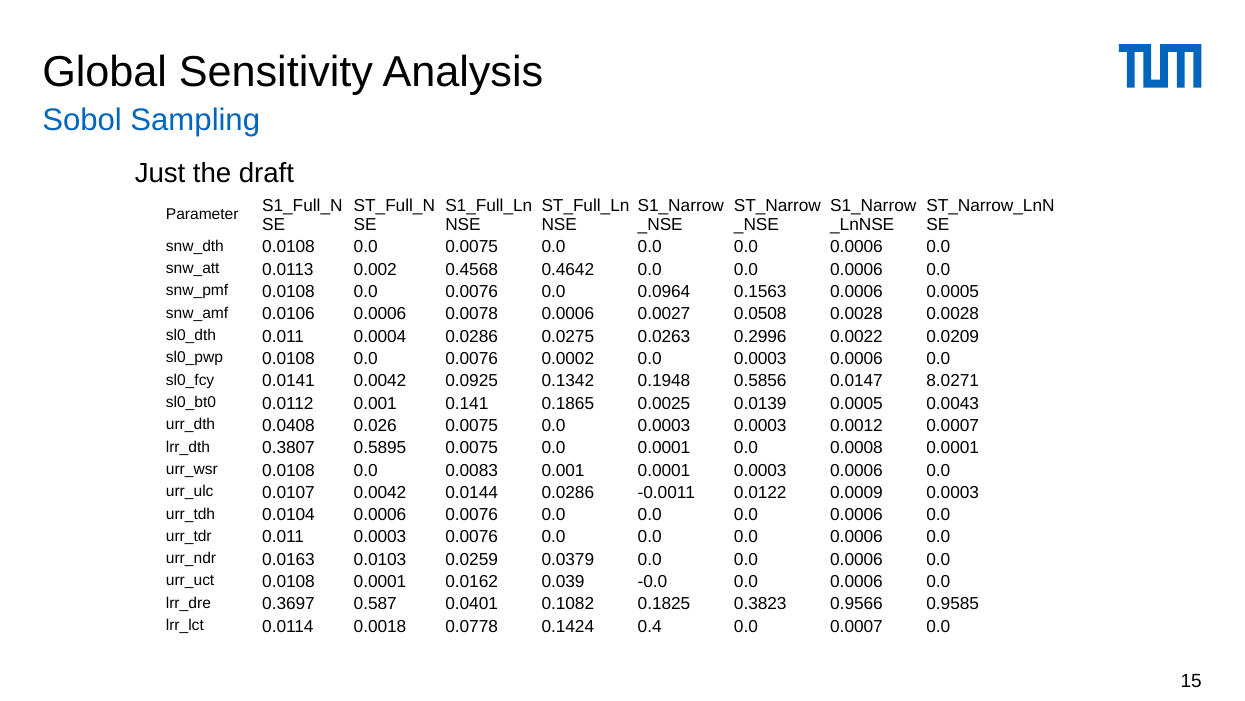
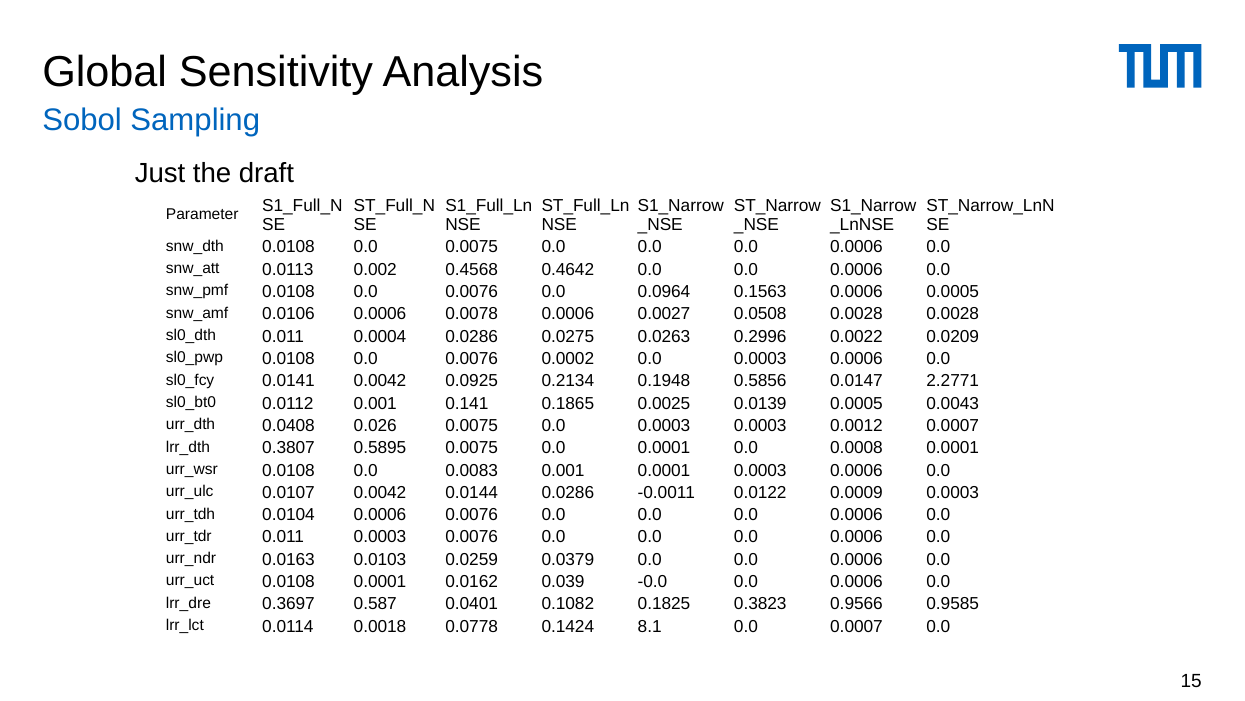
0.1342: 0.1342 -> 0.2134 (568, 381)
8.0271: 8.0271 -> 2.2771 (953, 381)
0.4: 0.4 -> 8.1 (650, 626)
